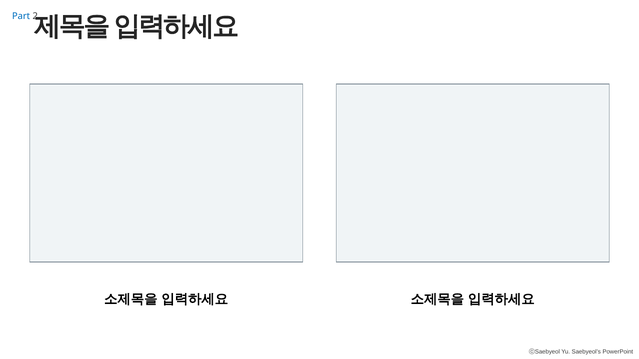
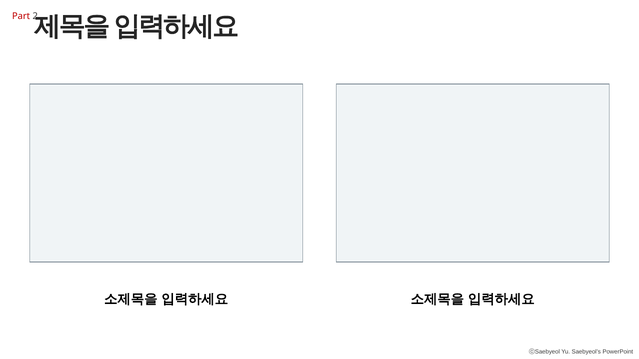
Part colour: blue -> red (21, 16)
